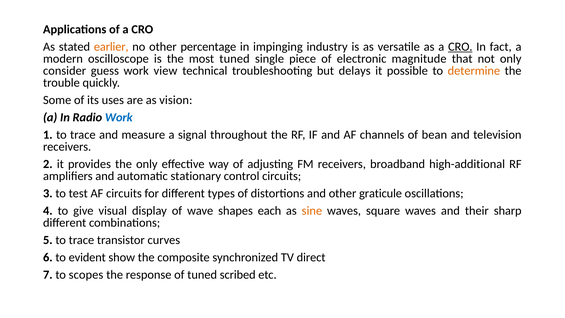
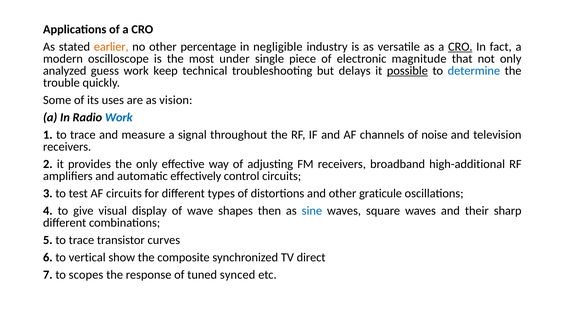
impinging: impinging -> negligible (278, 47)
most tuned: tuned -> under (235, 59)
consider: consider -> analyzed (65, 71)
view: view -> keep (166, 71)
possible underline: none -> present (407, 71)
determine colour: orange -> blue (474, 71)
bean: bean -> noise (435, 135)
stationary: stationary -> effectively (196, 176)
each: each -> then (269, 211)
sine colour: orange -> blue (312, 211)
evident: evident -> vertical (87, 257)
scribed: scribed -> synced (238, 275)
